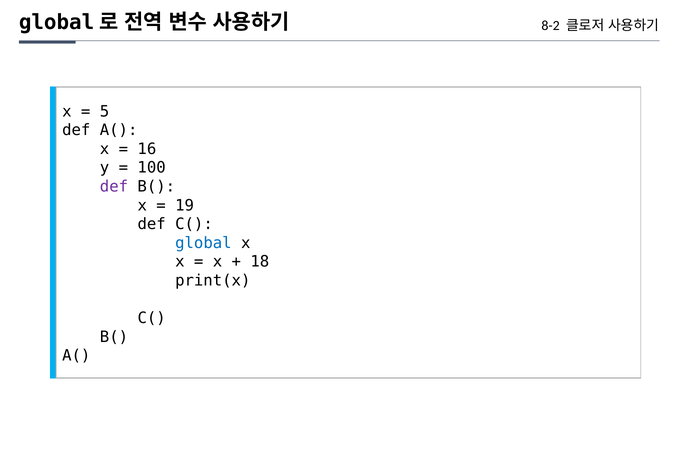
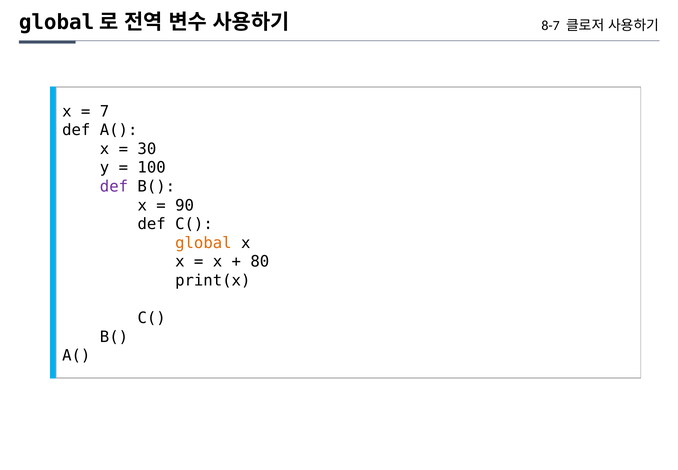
8-2: 8-2 -> 8-7 (551, 26)
5: 5 -> 7 (105, 111)
16: 16 -> 30 (147, 149)
19: 19 -> 90 (185, 205)
global colour: blue -> orange (203, 243)
18: 18 -> 80 (260, 261)
